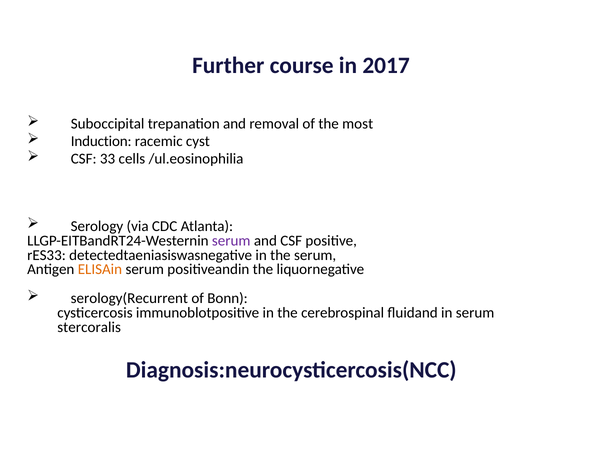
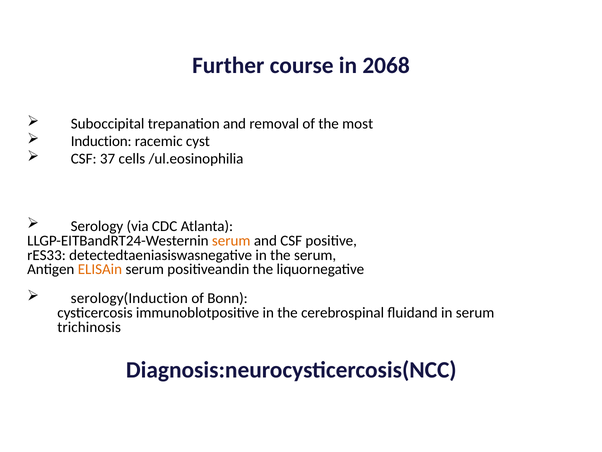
2017: 2017 -> 2068 (386, 65)
33: 33 -> 37 (108, 159)
serum colour: purple -> orange (231, 240)
serology(Recurrent: serology(Recurrent -> serology(Induction (129, 298)
stercoralis: stercoralis -> trichinosis (89, 327)
